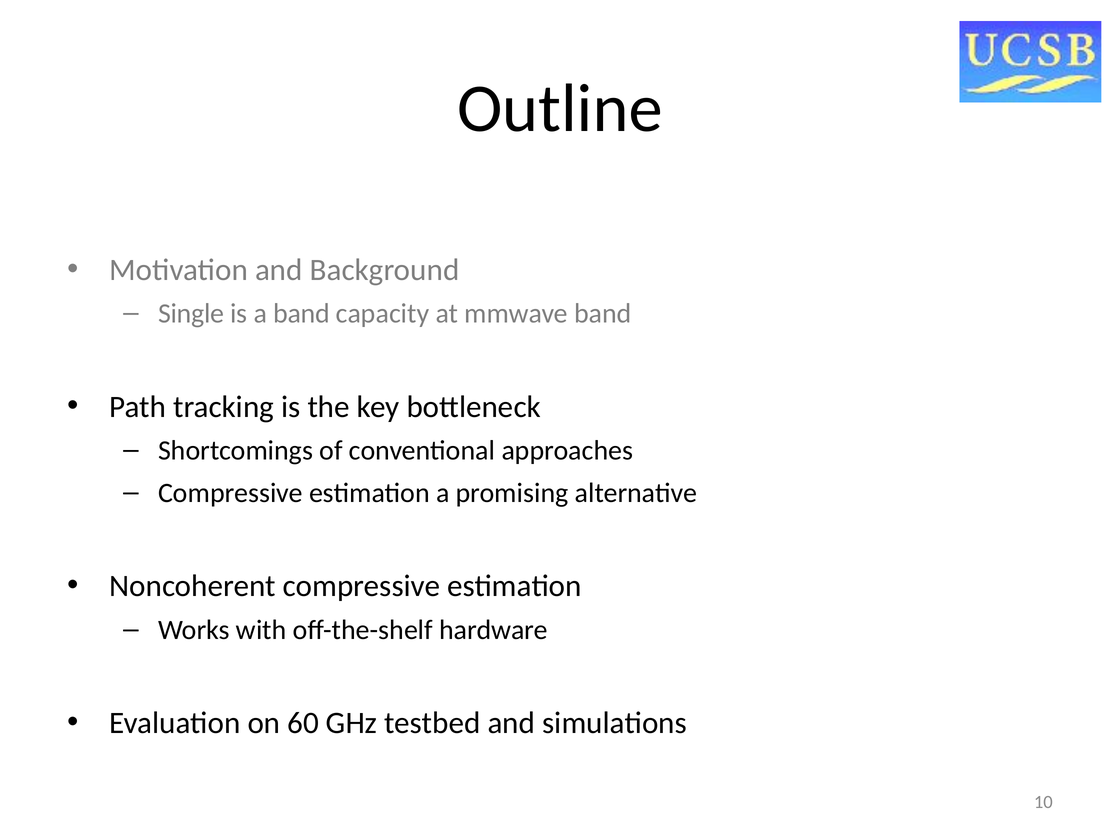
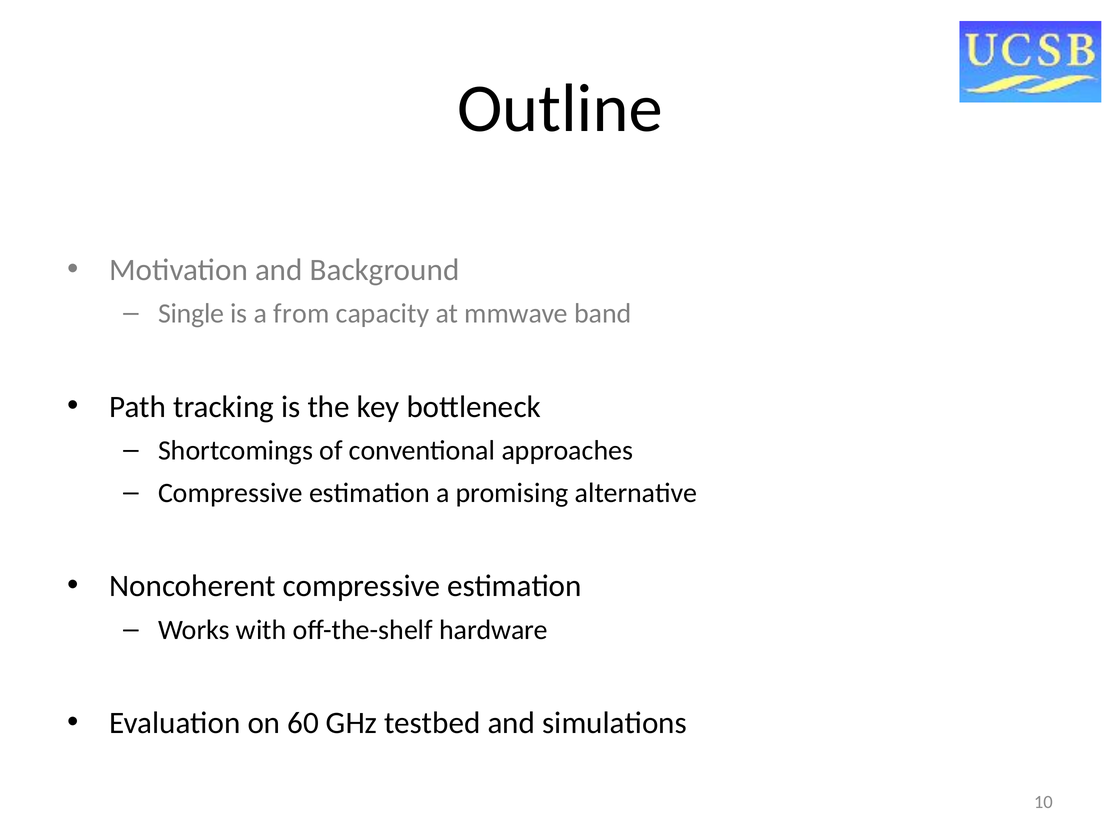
a band: band -> from (301, 314)
